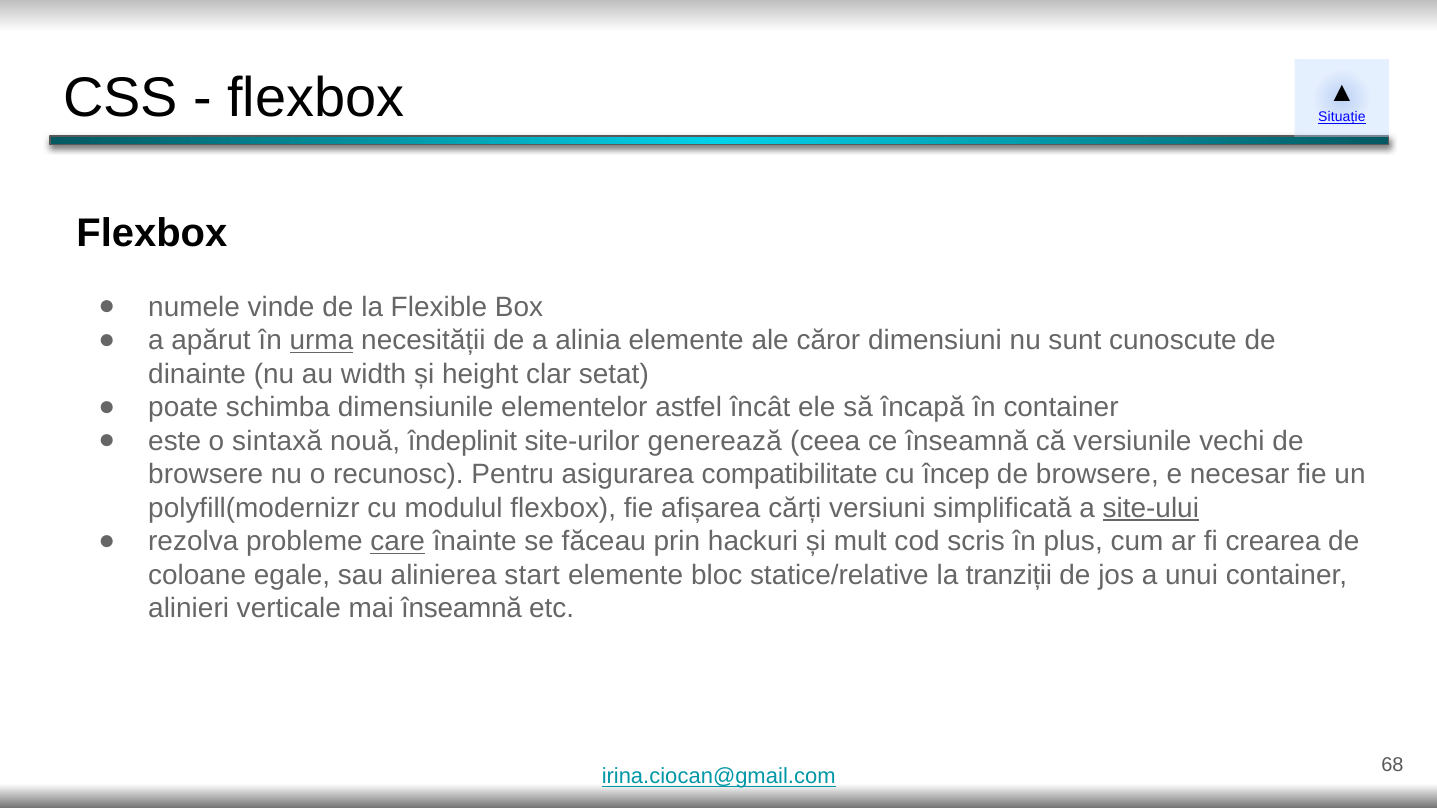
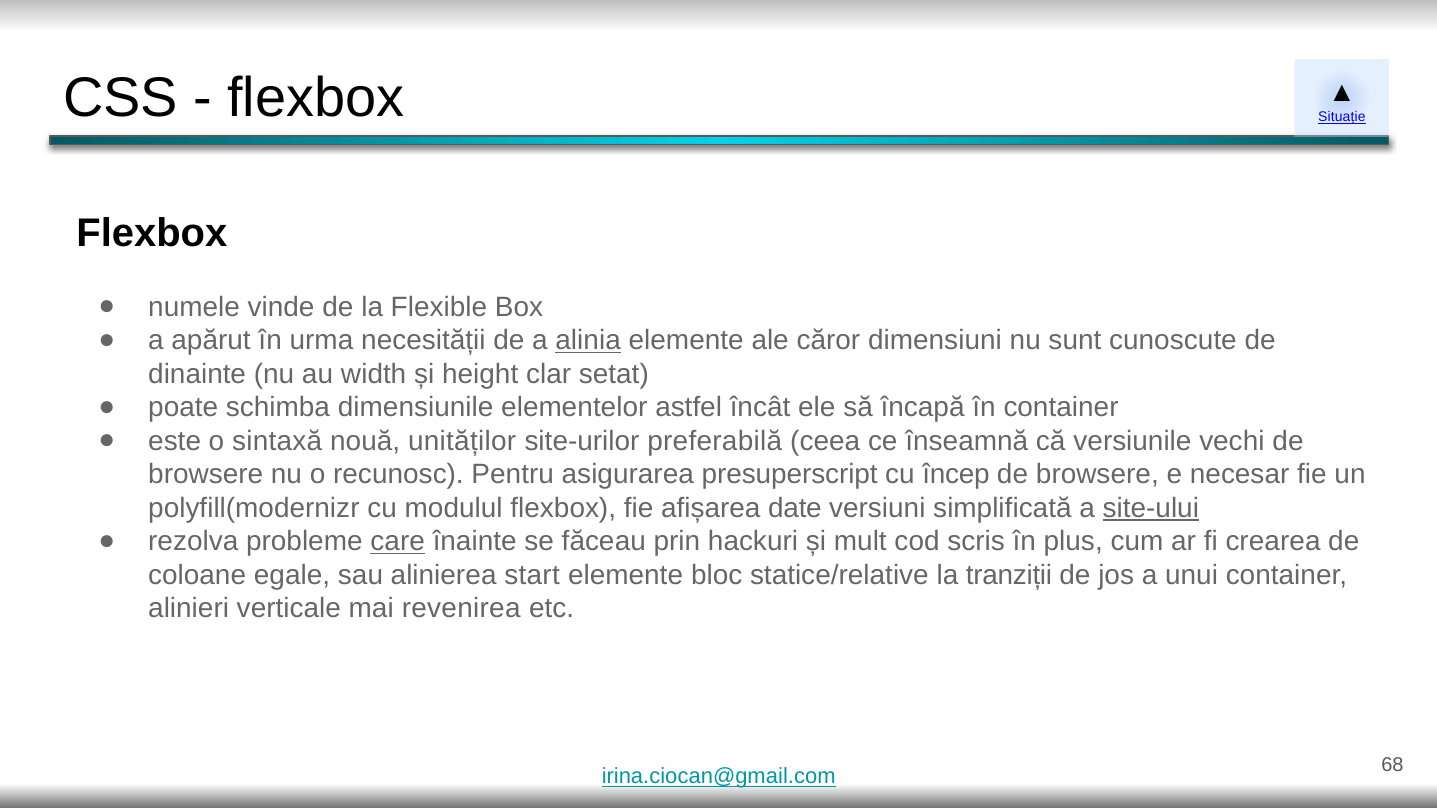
urma underline: present -> none (321, 341)
alinia underline: none -> present (588, 341)
îndeplinit: îndeplinit -> unităților (462, 441)
generează: generează -> preferabilă (715, 441)
compatibilitate: compatibilitate -> presuperscript (790, 475)
cărți: cărți -> date (795, 508)
mai înseamnă: înseamnă -> revenirea (461, 609)
